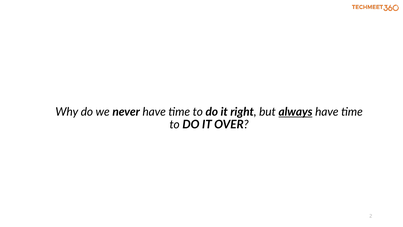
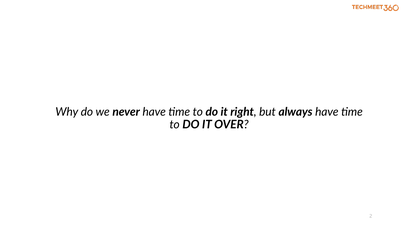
always underline: present -> none (296, 112)
